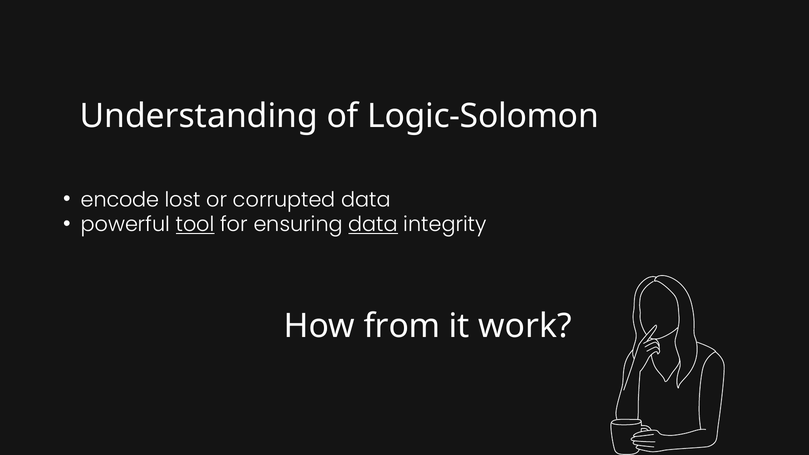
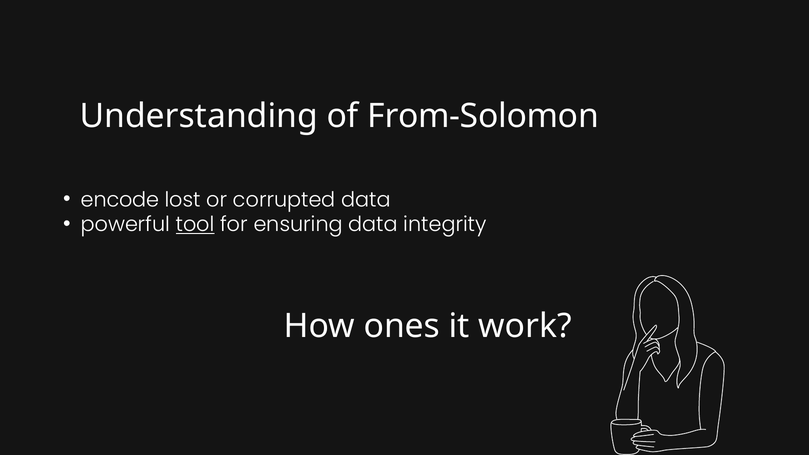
Logic-Solomon: Logic-Solomon -> From-Solomon (483, 116)
data underline: present -> none (373, 225)
from: from -> ones (402, 326)
